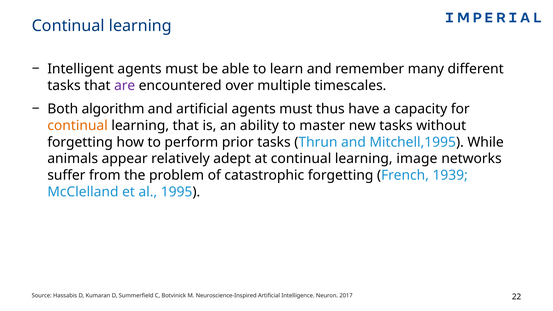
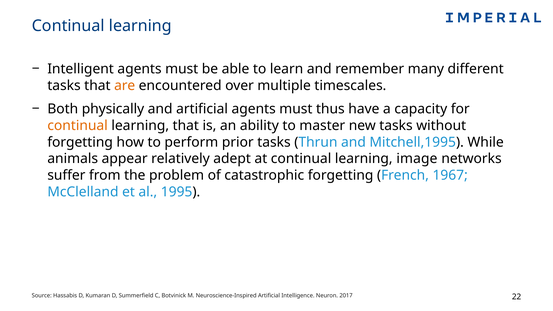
are colour: purple -> orange (125, 85)
algorithm: algorithm -> physically (113, 109)
1939: 1939 -> 1967 (450, 175)
